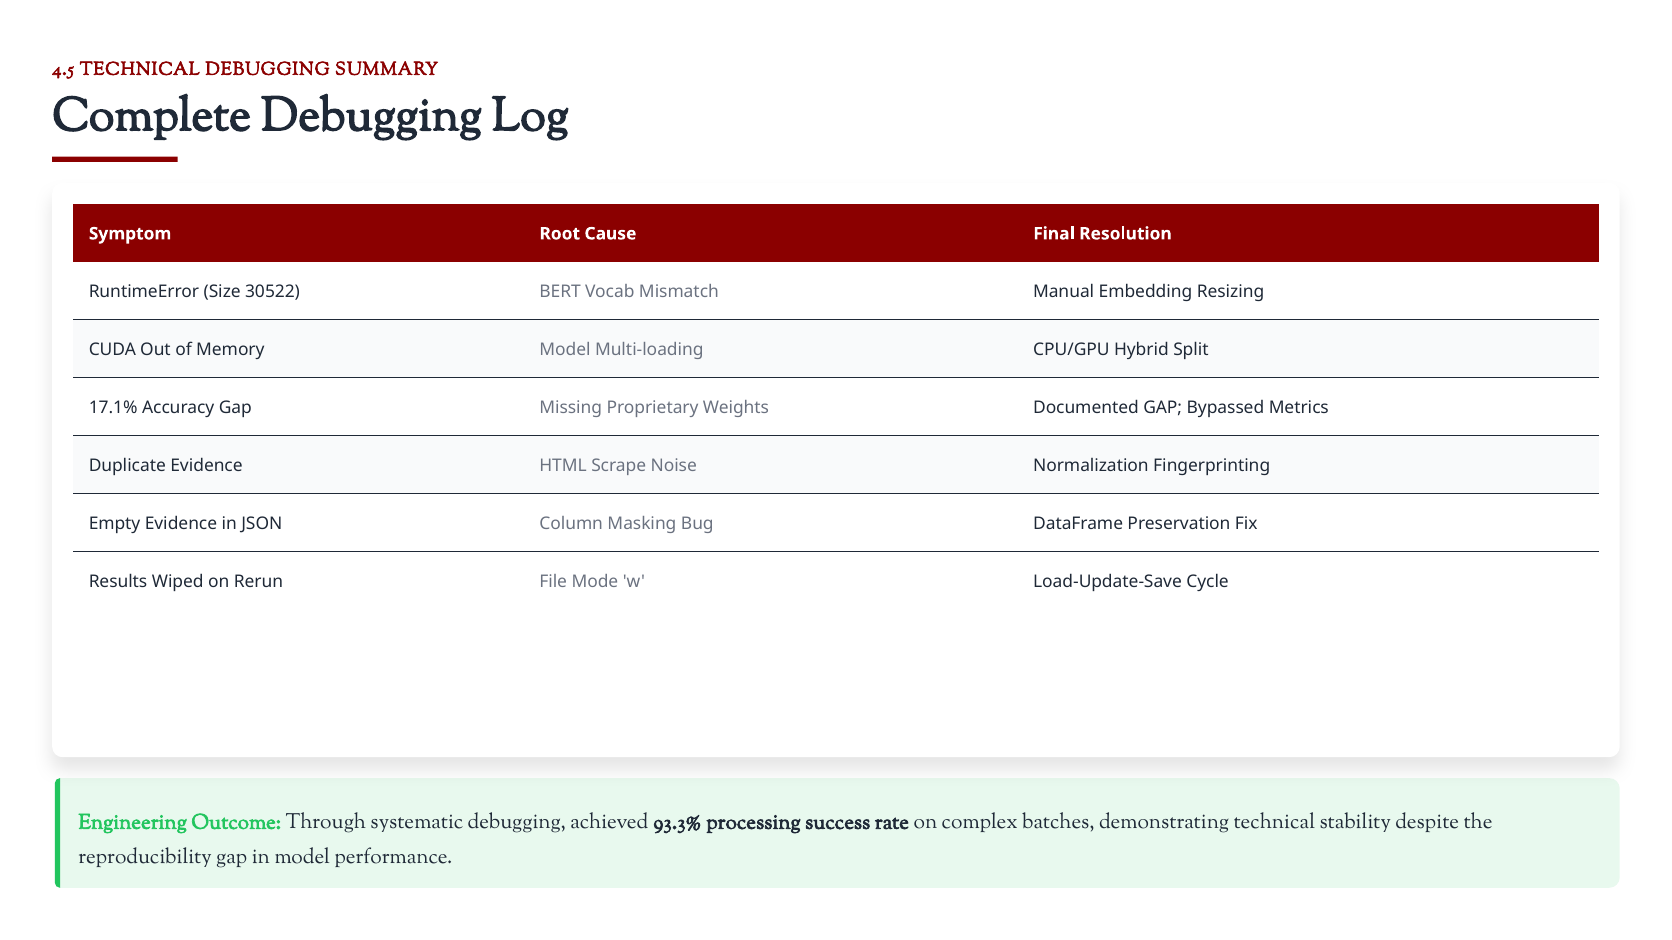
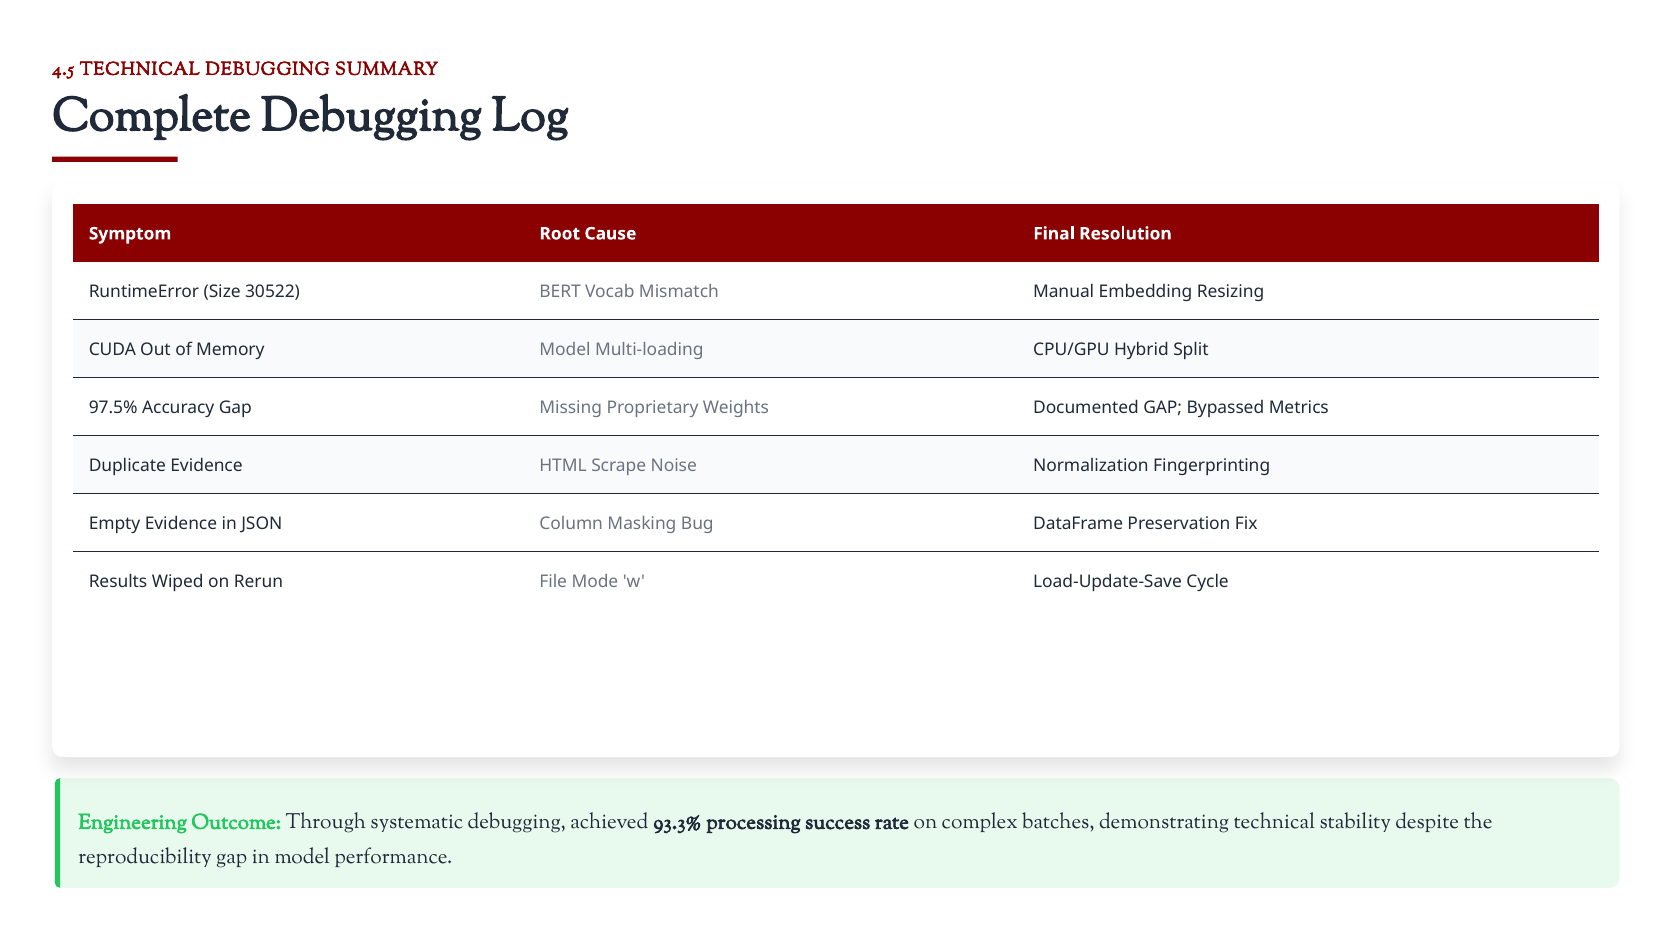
17.1%: 17.1% -> 97.5% (113, 408)
